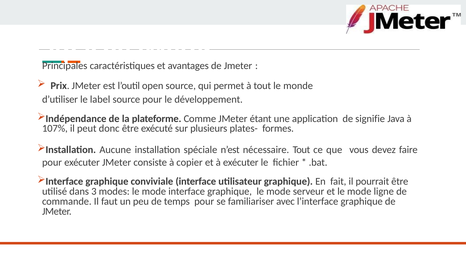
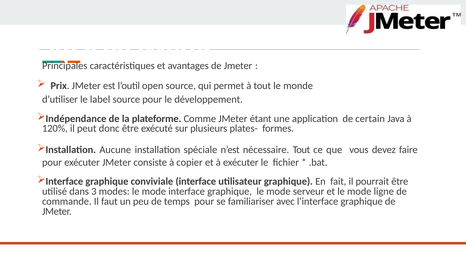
signifie: signifie -> certain (370, 119)
107%: 107% -> 120% (55, 129)
